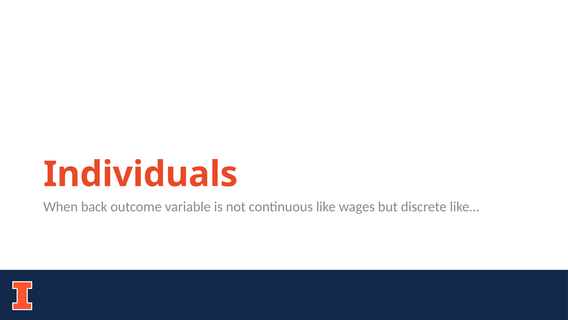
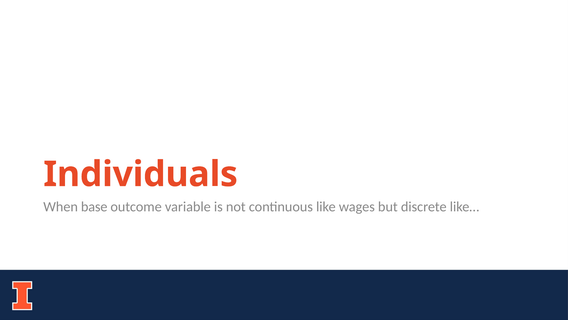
back: back -> base (94, 207)
